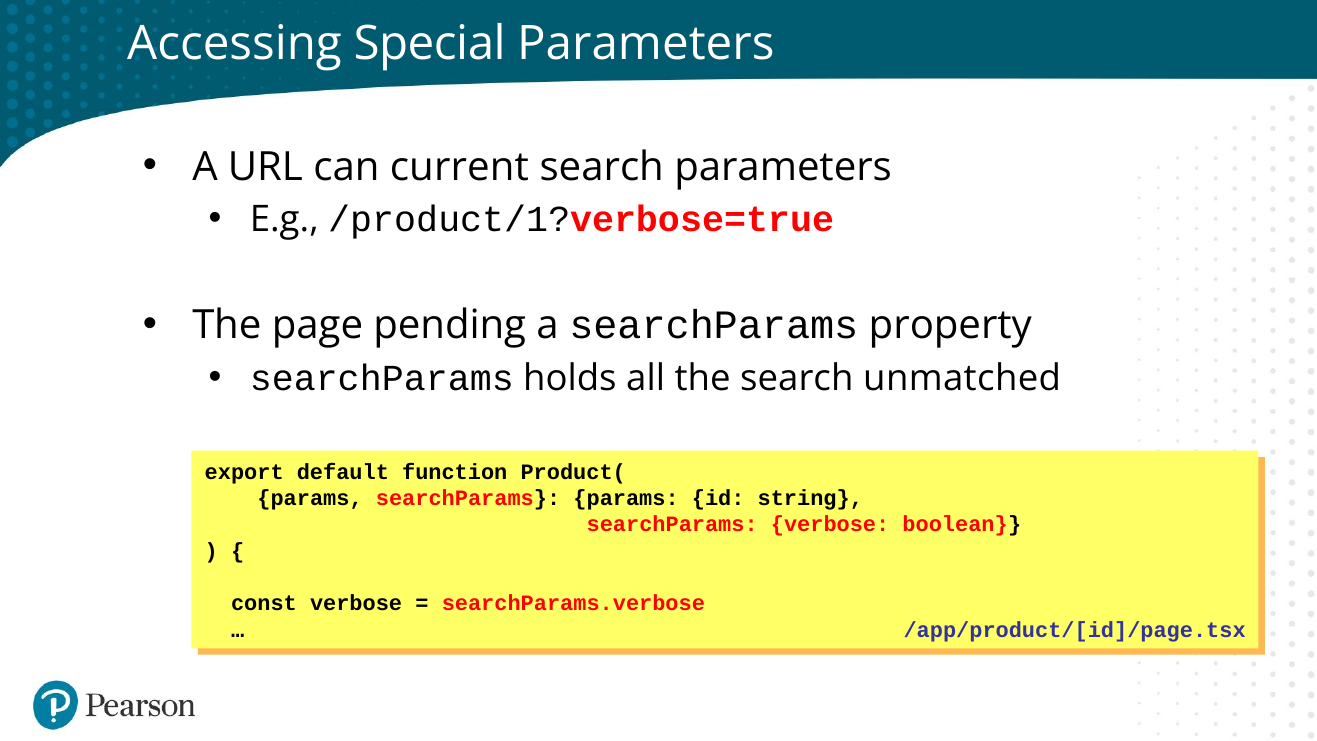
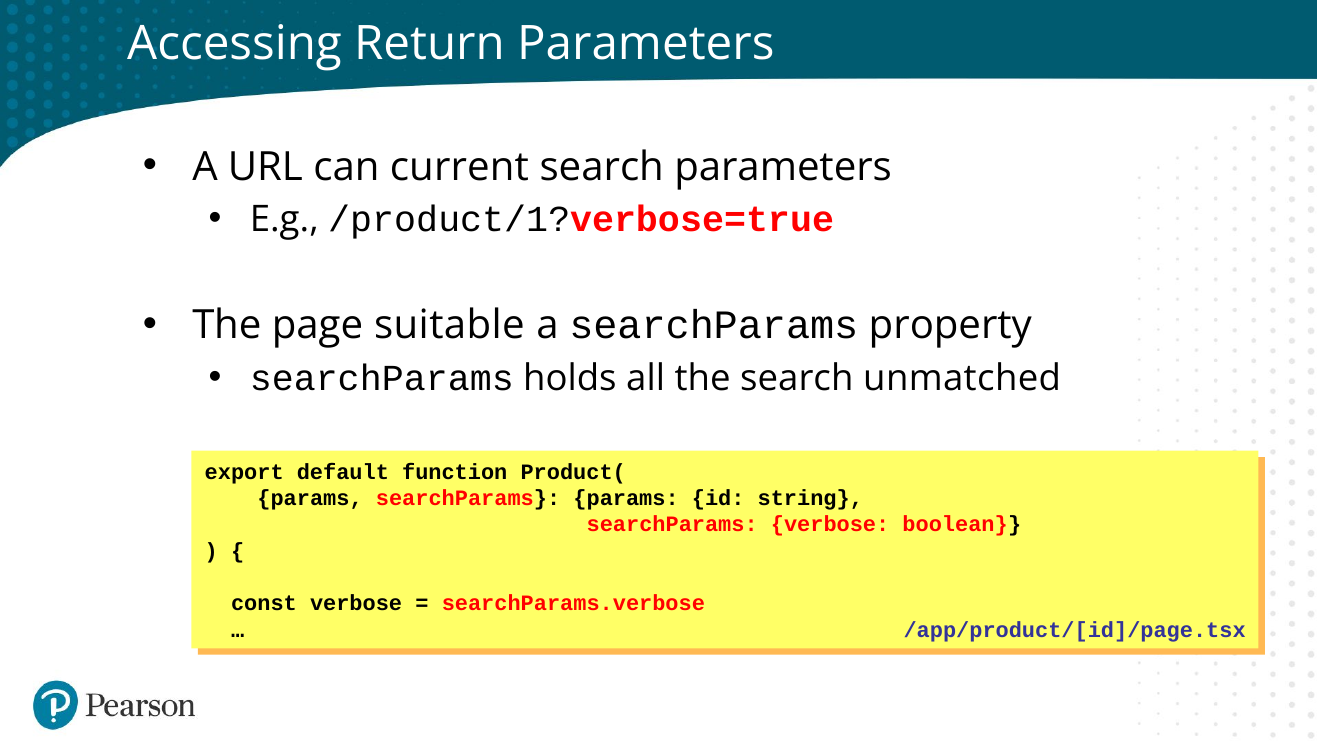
Special: Special -> Return (429, 44)
pending: pending -> suitable (449, 325)
